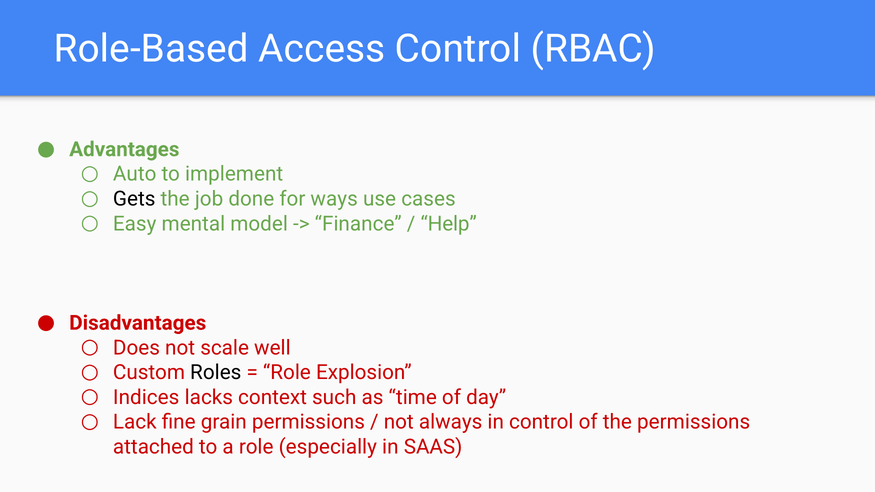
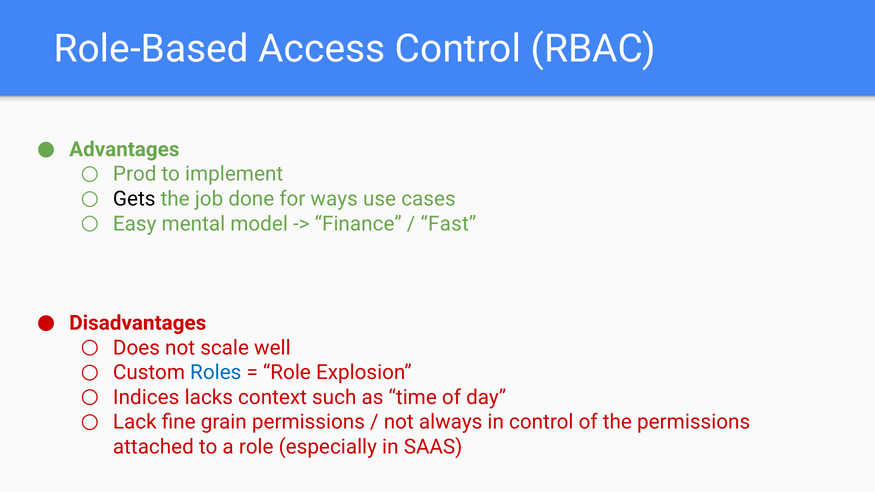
Auto: Auto -> Prod (135, 174)
Help: Help -> Fast (448, 224)
Roles colour: black -> blue (216, 373)
